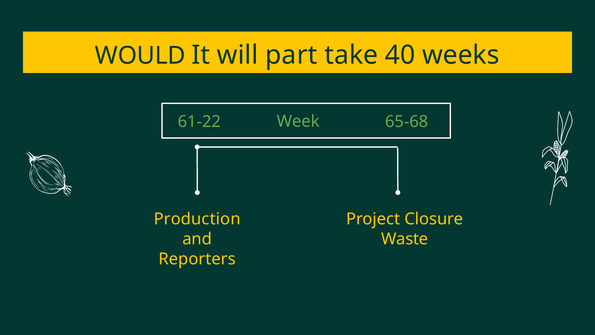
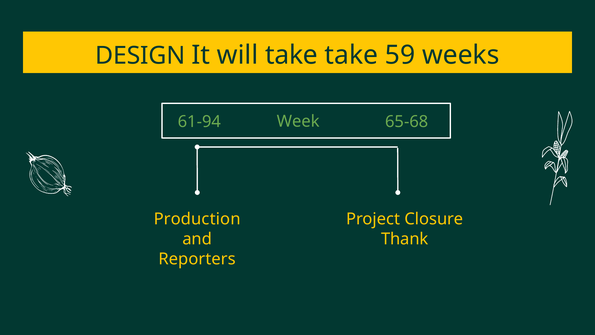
WOULD: WOULD -> DESIGN (140, 56)
will part: part -> take (291, 55)
40: 40 -> 59 (400, 55)
61-22: 61-22 -> 61-94 (199, 122)
Waste: Waste -> Thank (405, 239)
